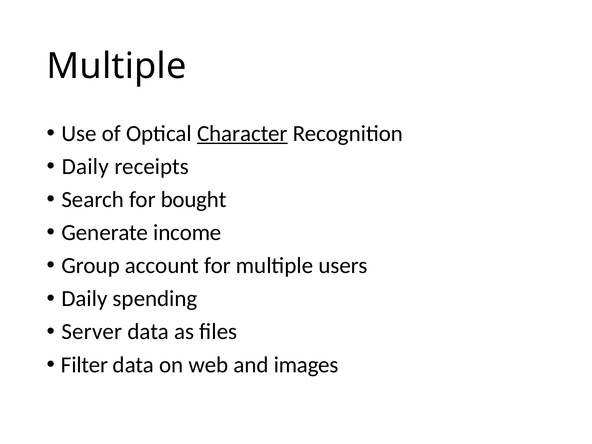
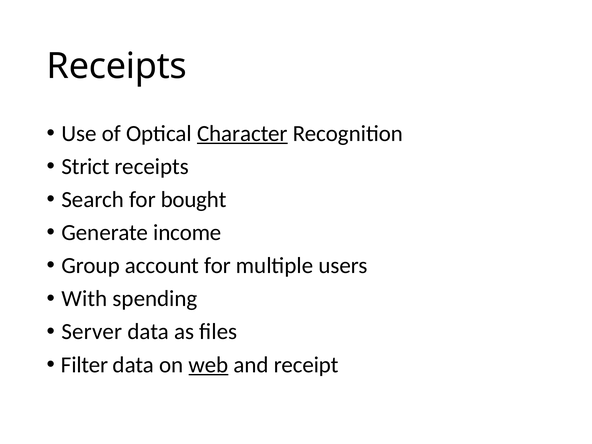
Multiple: Multiple -> Receipts (117, 66)
Daily: Daily -> Strict (85, 166)
Daily: Daily -> With (84, 299)
web underline: none -> present (208, 365)
images: images -> receipt (306, 365)
